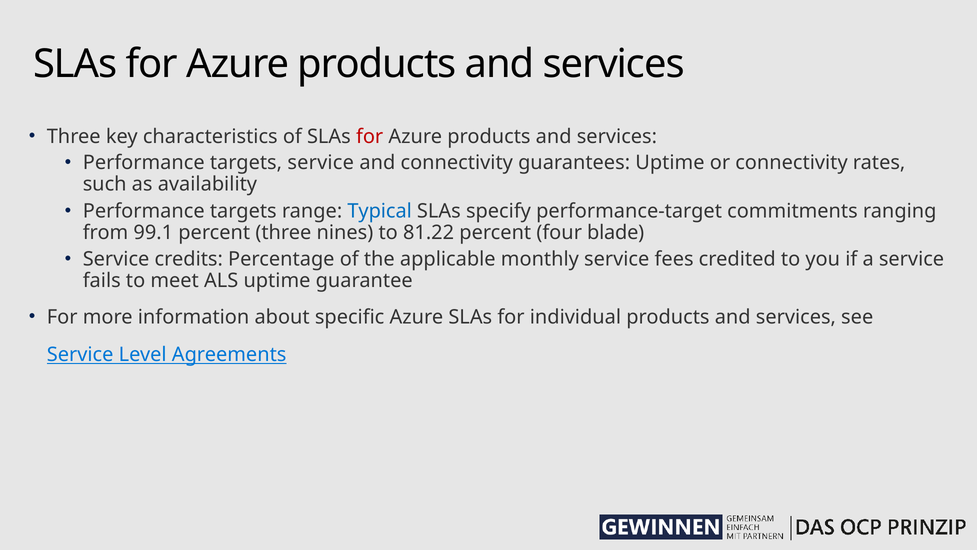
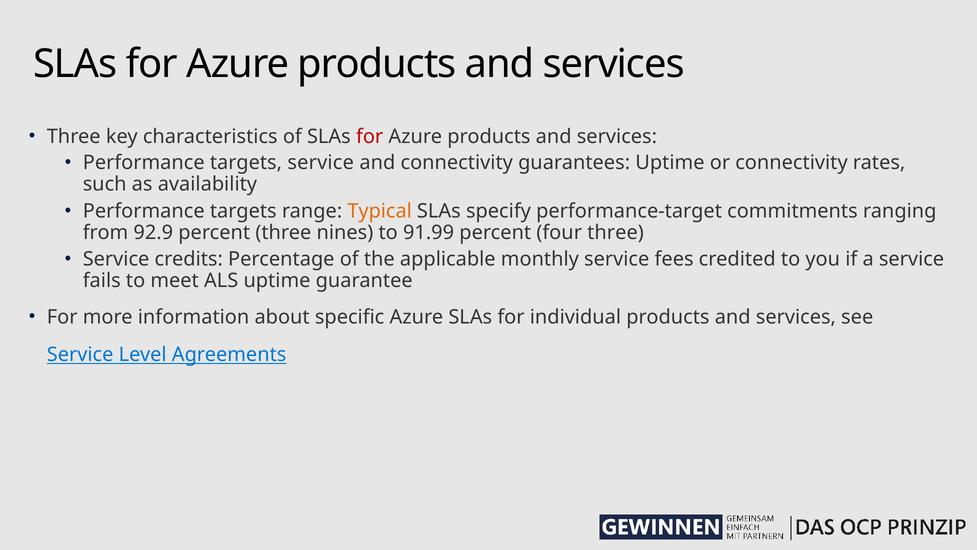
Typical colour: blue -> orange (380, 211)
99.1: 99.1 -> 92.9 (153, 232)
81.22: 81.22 -> 91.99 (429, 232)
four blade: blade -> three (615, 232)
